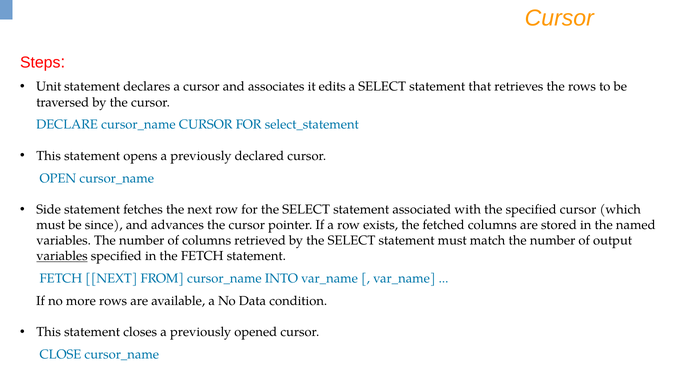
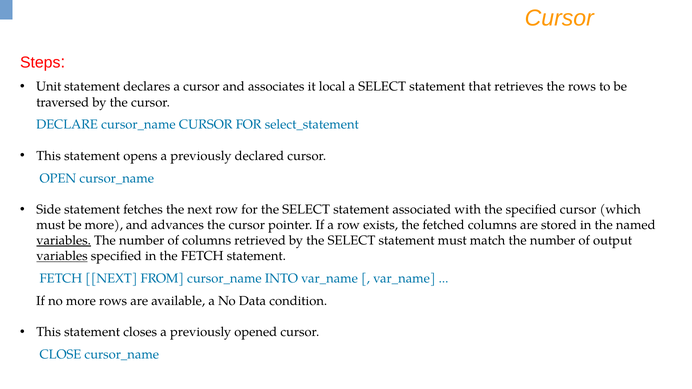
edits: edits -> local (332, 87)
be since: since -> more (104, 225)
variables underline: none -> present (64, 241)
